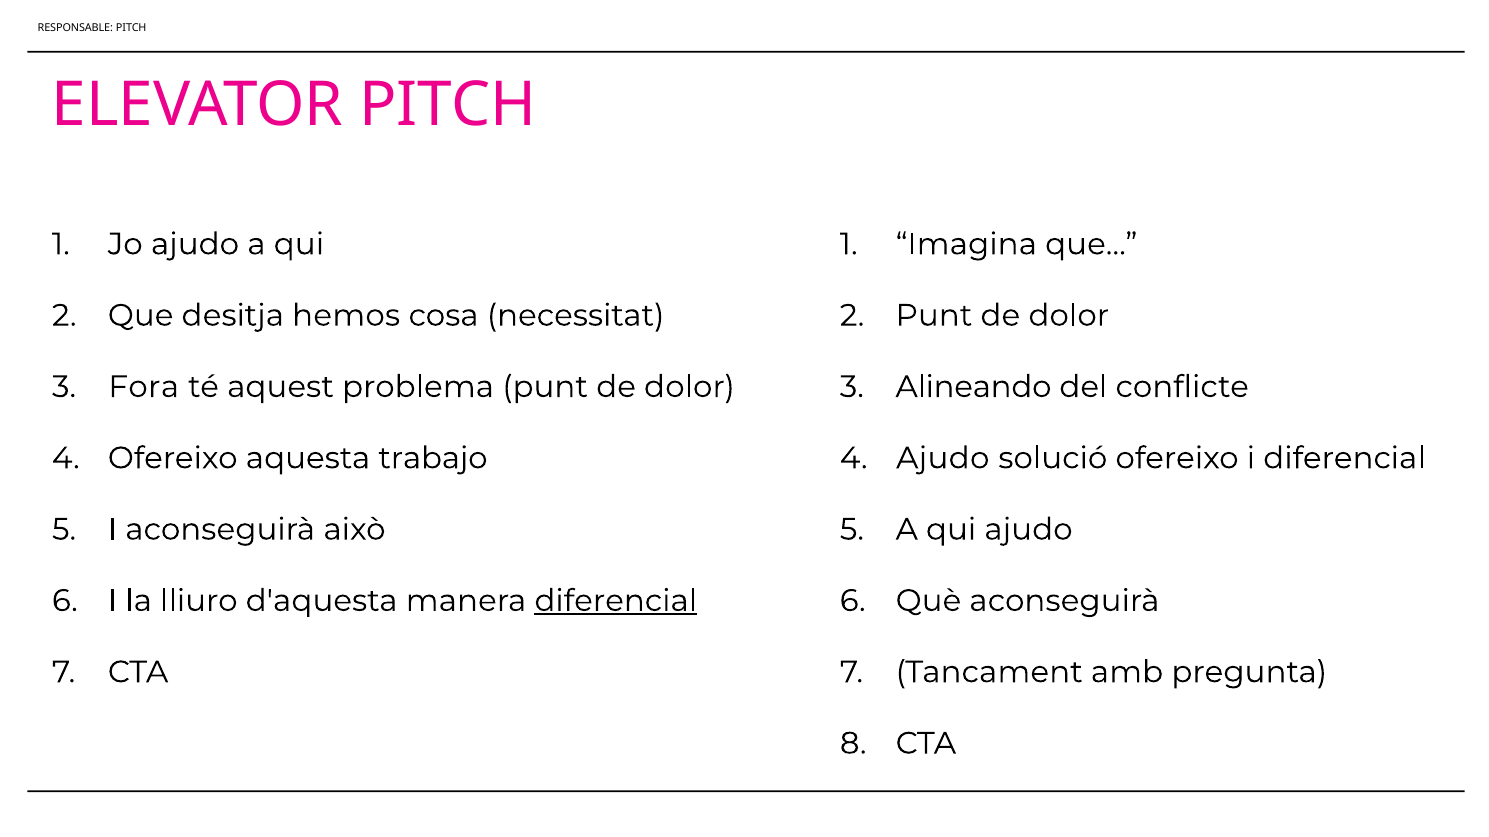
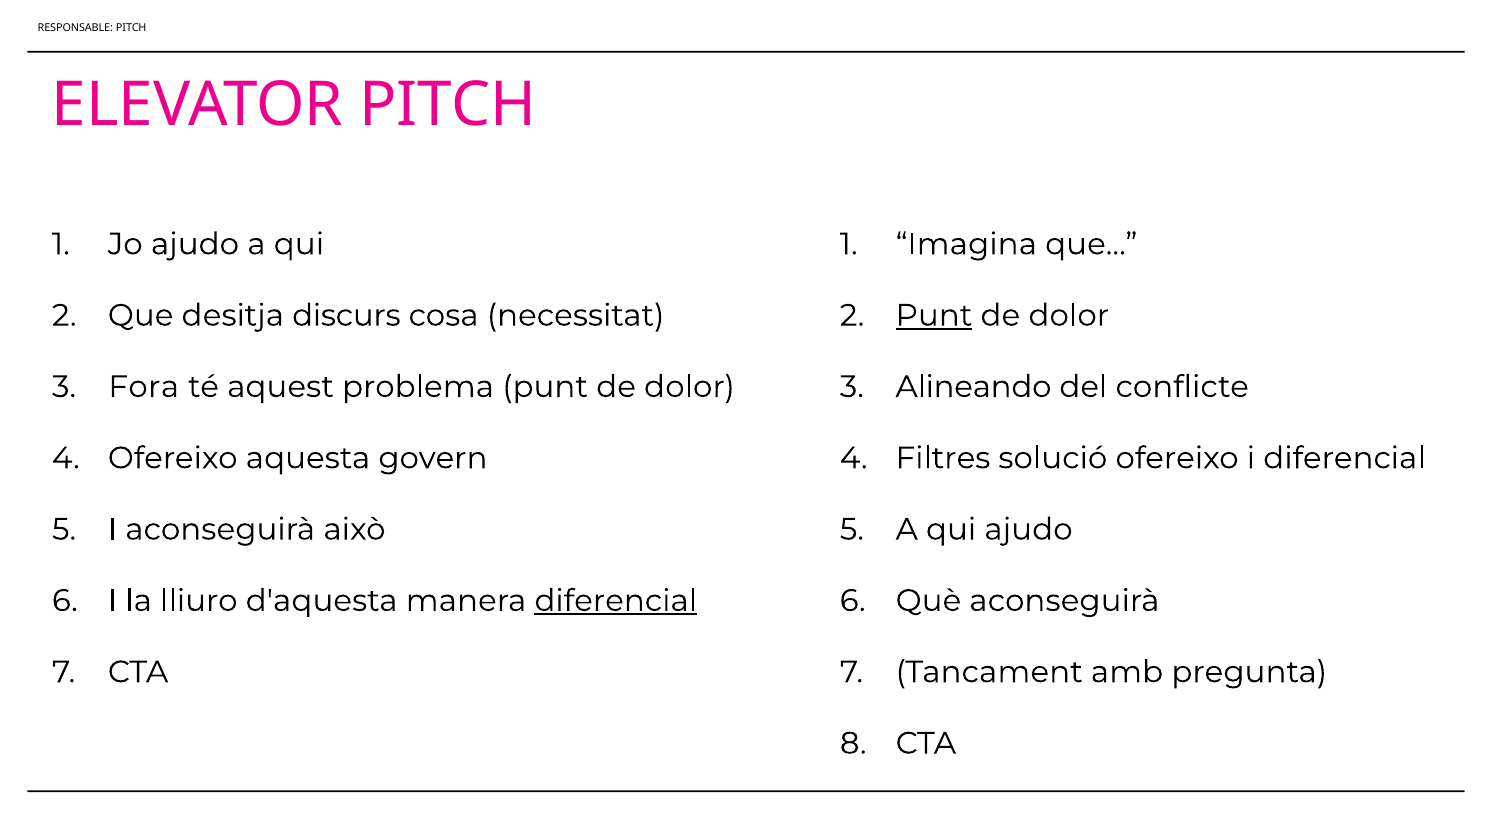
hemos: hemos -> discurs (346, 316)
Punt underline: none -> present (934, 316)
trabajo: trabajo -> govern (433, 458)
Ajudo: Ajudo -> Filtres (943, 458)
